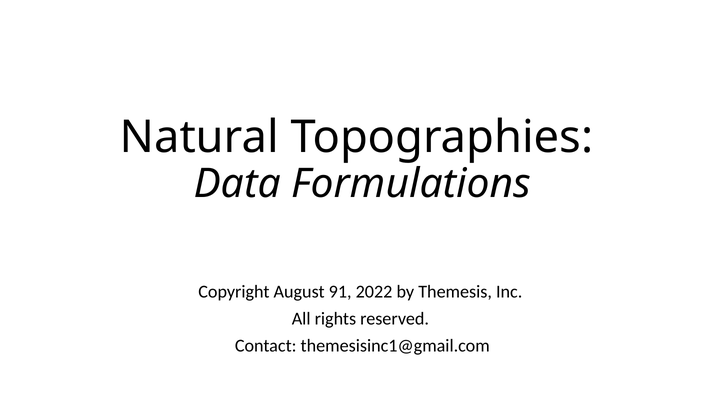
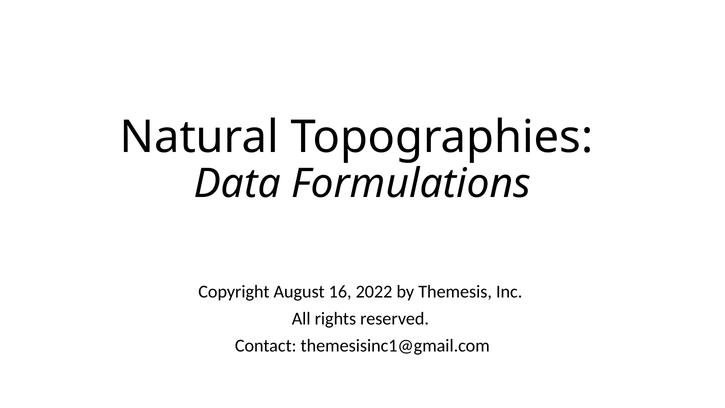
91: 91 -> 16 (340, 291)
